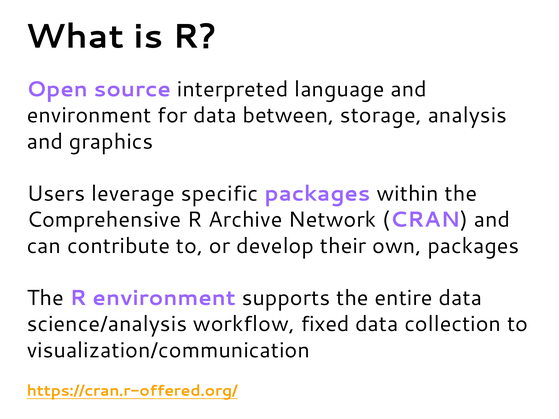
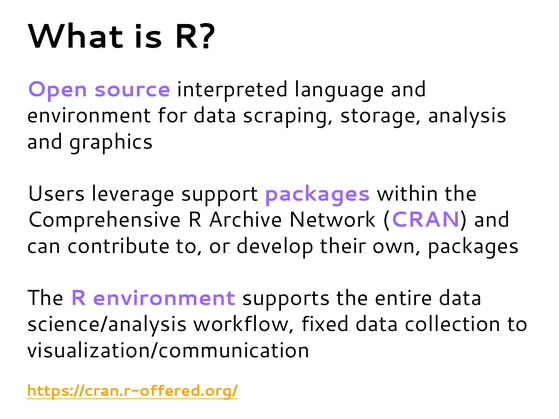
between: between -> scraping (288, 116)
specific: specific -> support (220, 194)
